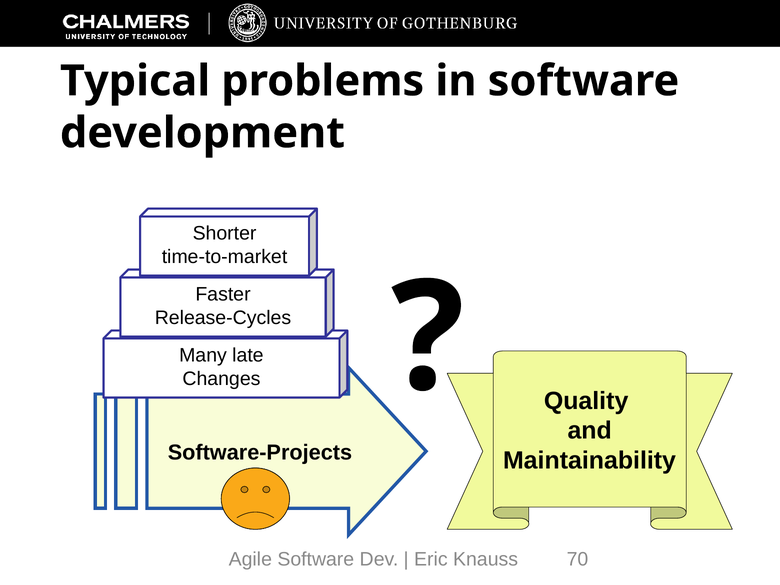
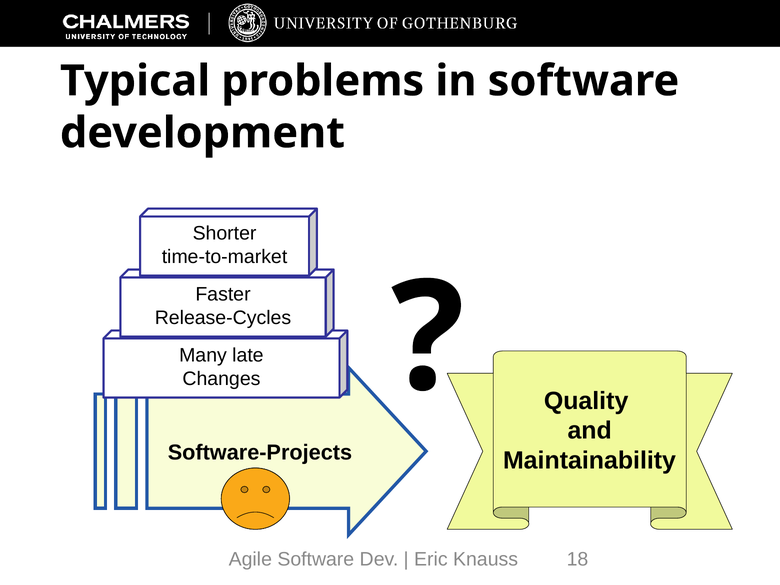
70: 70 -> 18 (577, 559)
